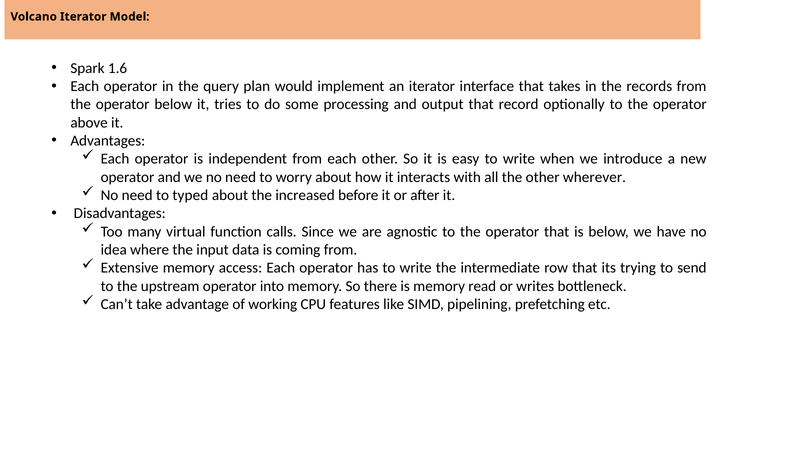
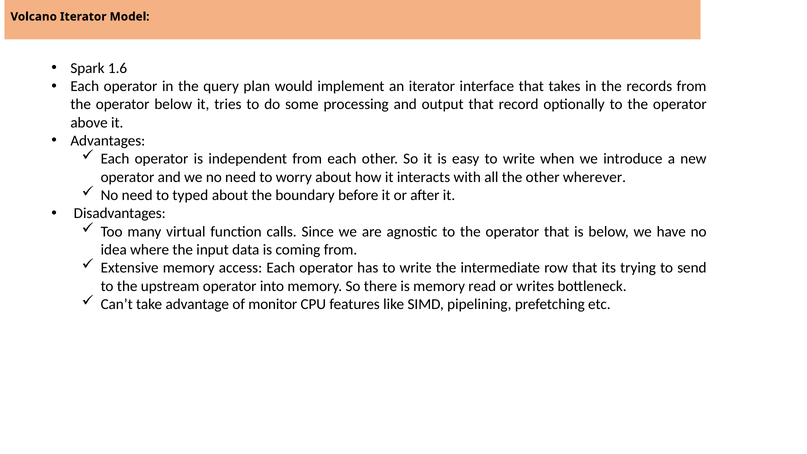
increased: increased -> boundary (305, 195)
working: working -> monitor (273, 304)
